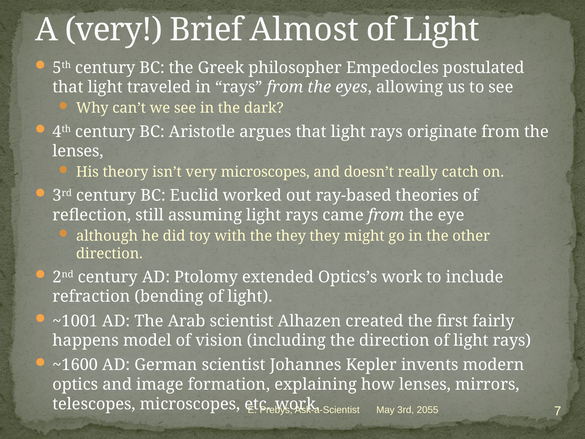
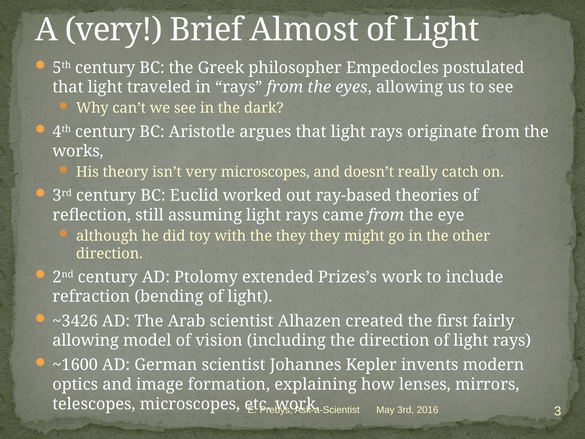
lenses: lenses -> works (78, 151)
Optics’s: Optics’s -> Prizes’s (348, 277)
~1001: ~1001 -> ~3426 (75, 321)
happens: happens -> allowing (86, 340)
2055: 2055 -> 2016 (428, 410)
7: 7 -> 3 (558, 411)
